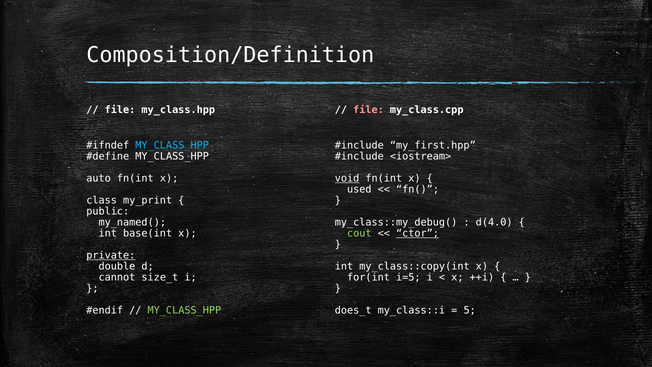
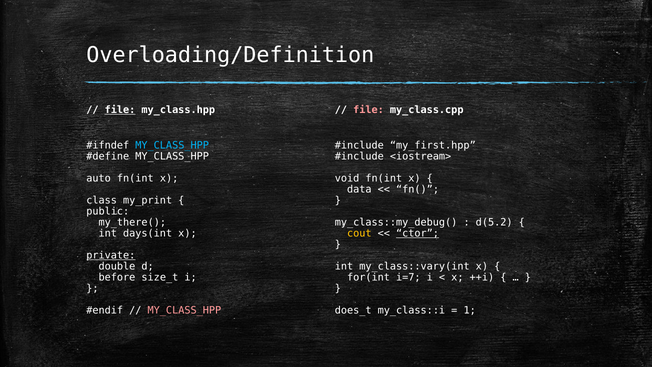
Composition/Definition: Composition/Definition -> Overloading/Definition (230, 55)
file underline: none -> present (120, 110)
void underline: present -> none (347, 178)
used: used -> data (359, 189)
my_named(: my_named( -> my_there( (132, 222)
d(4.0: d(4.0 -> d(5.2 (494, 222)
base(int: base(int -> days(int (148, 233)
cout colour: light green -> yellow (359, 233)
my_class::copy(int: my_class::copy(int -> my_class::vary(int (414, 266)
cannot: cannot -> before (117, 277)
i=5: i=5 -> i=7 (408, 277)
MY_CLASS_HPP colour: light green -> pink (184, 310)
5: 5 -> 1 (470, 310)
